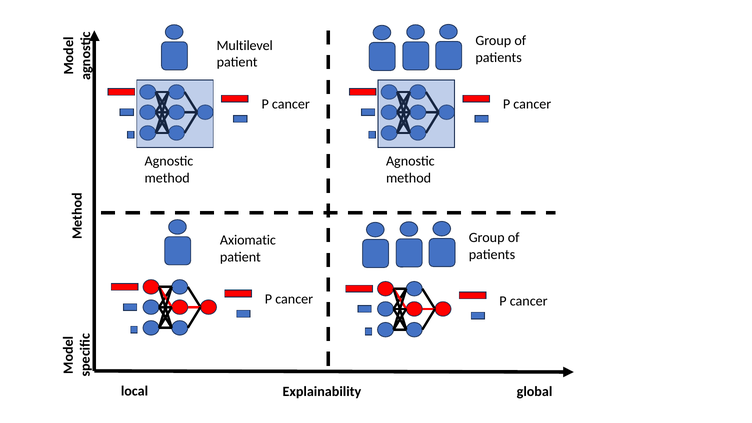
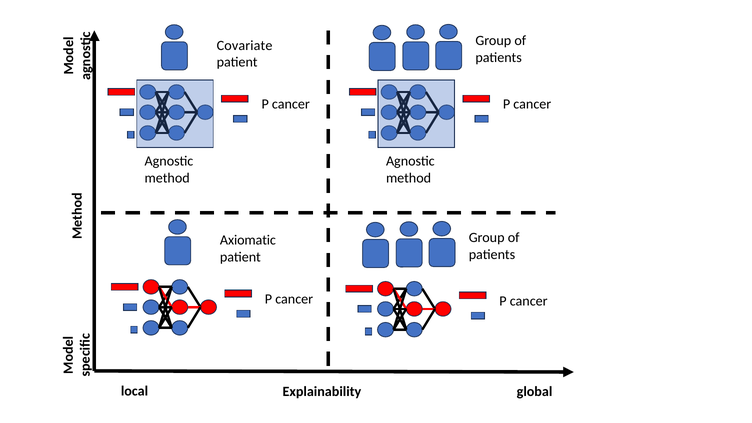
Multilevel: Multilevel -> Covariate (245, 45)
